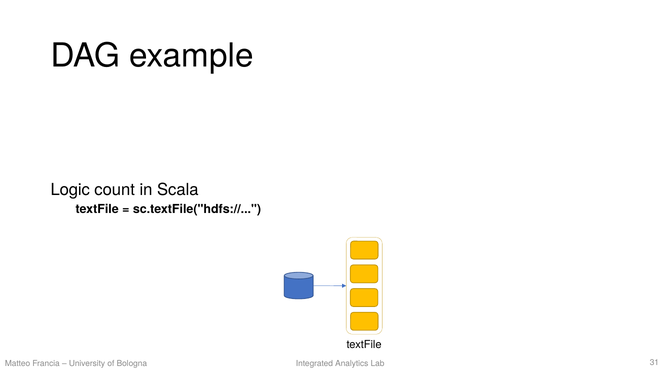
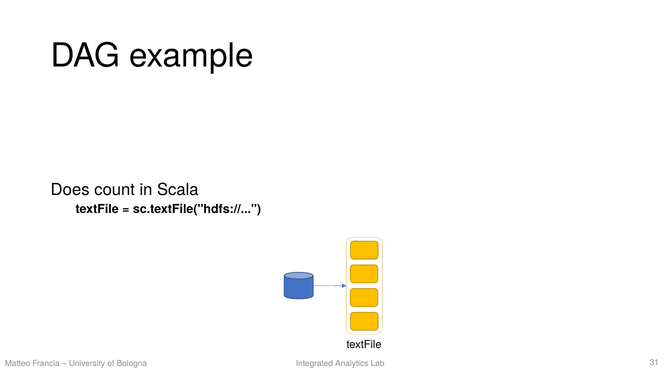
Logic: Logic -> Does (70, 190)
